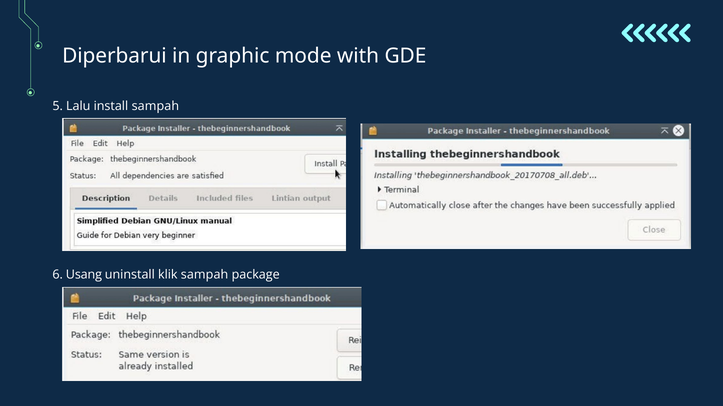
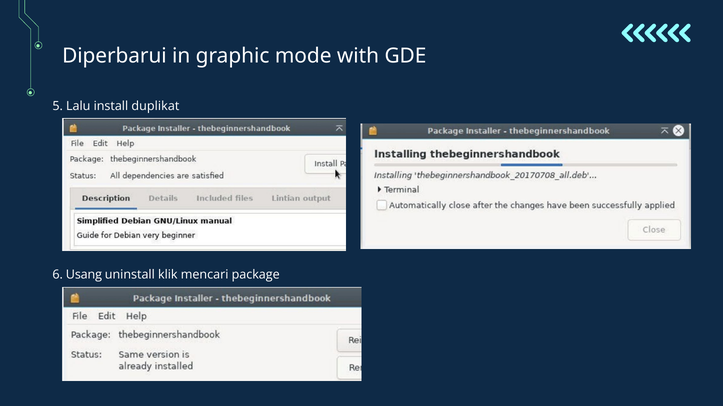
install sampah: sampah -> duplikat (155, 106)
klik sampah: sampah -> mencari (205, 275)
